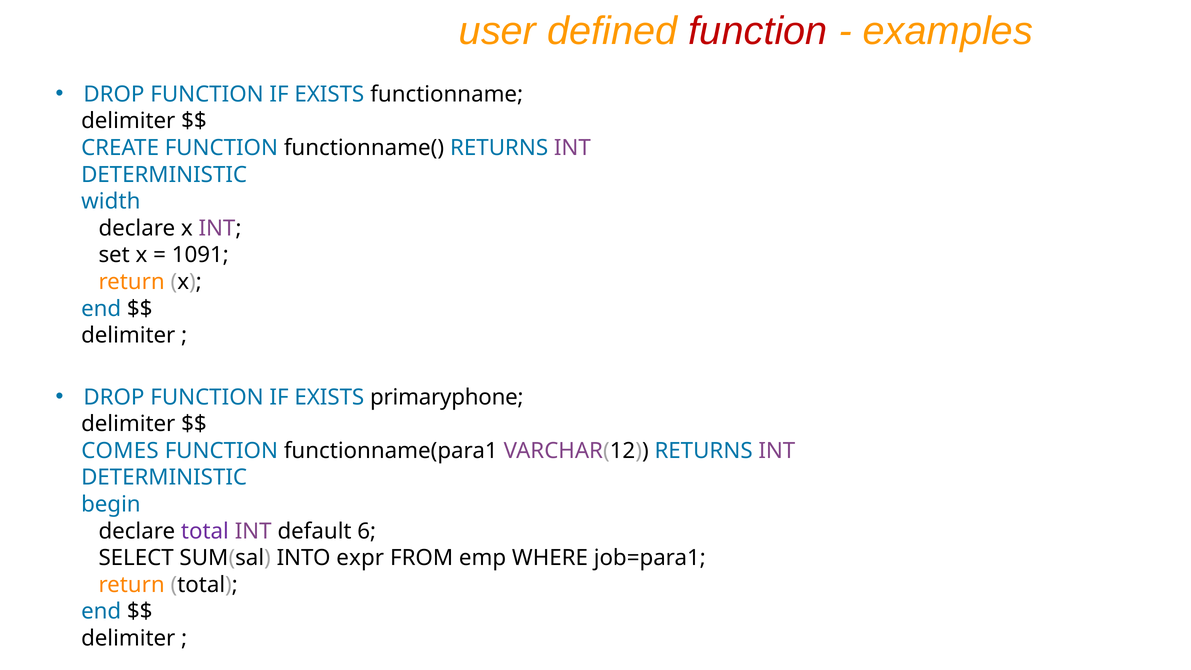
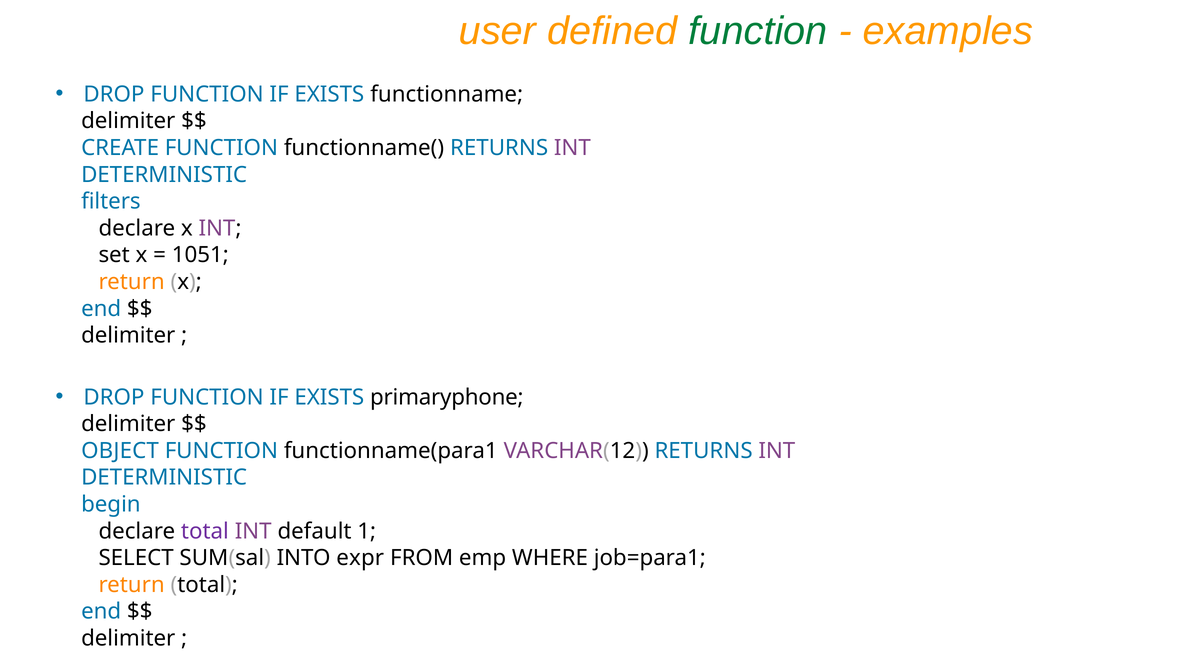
function colour: red -> green (758, 31)
width: width -> filters (111, 201)
1091: 1091 -> 1051 (200, 255)
COMES: COMES -> OBJECT (120, 451)
6: 6 -> 1 (367, 531)
